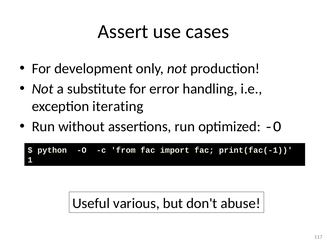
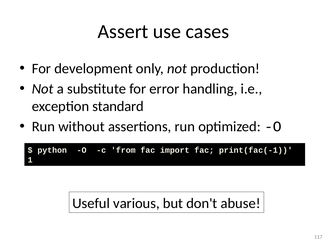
iterating: iterating -> standard (118, 106)
